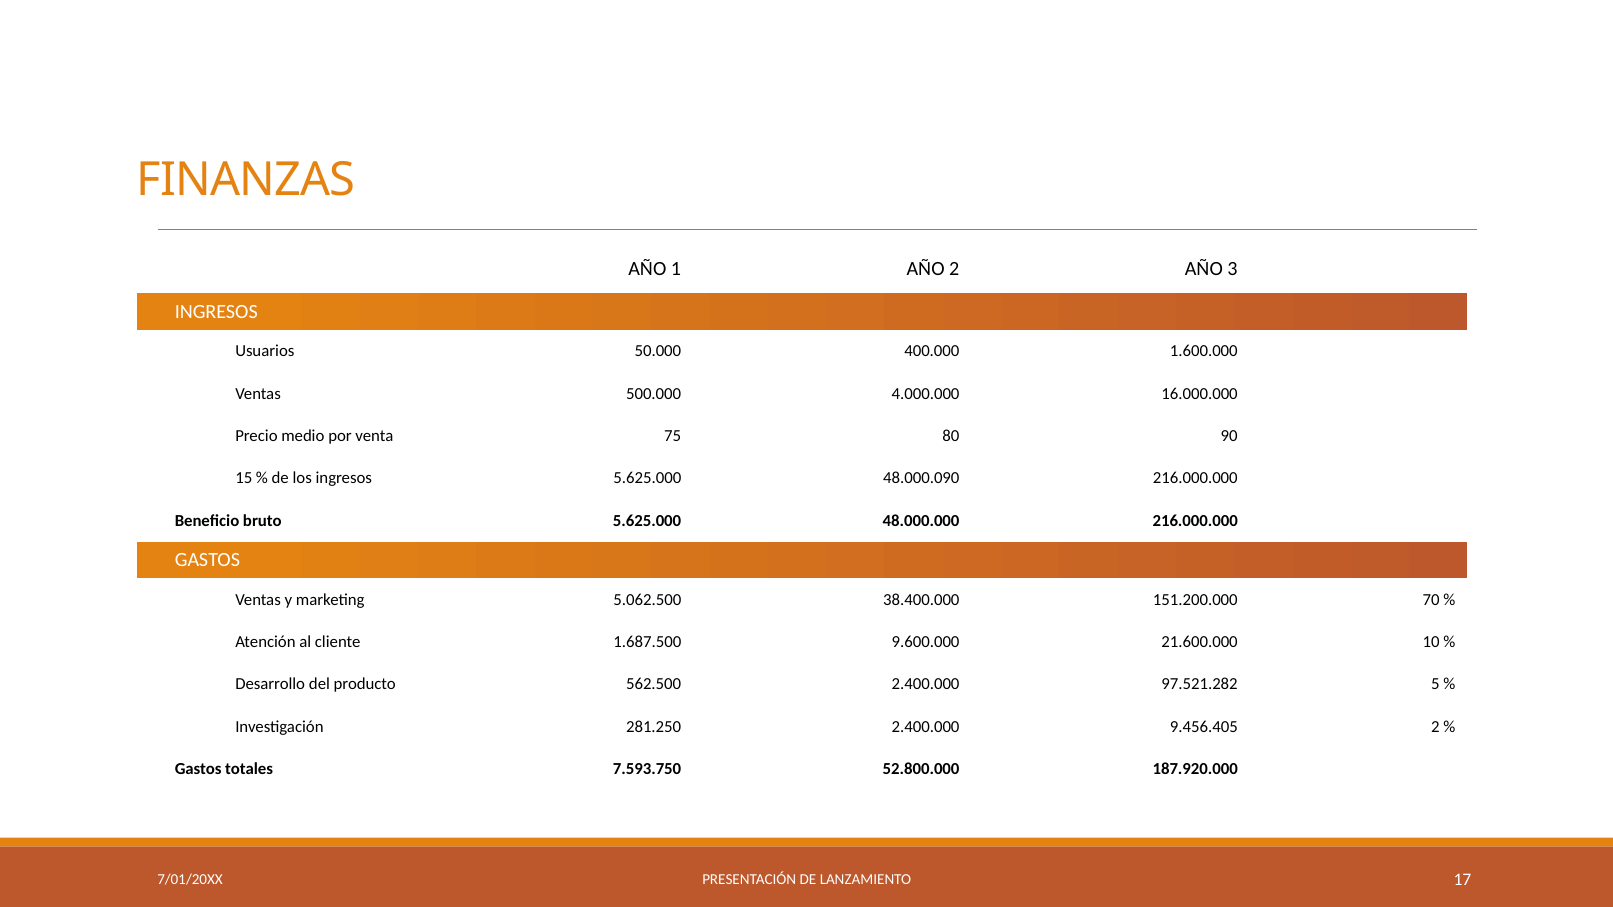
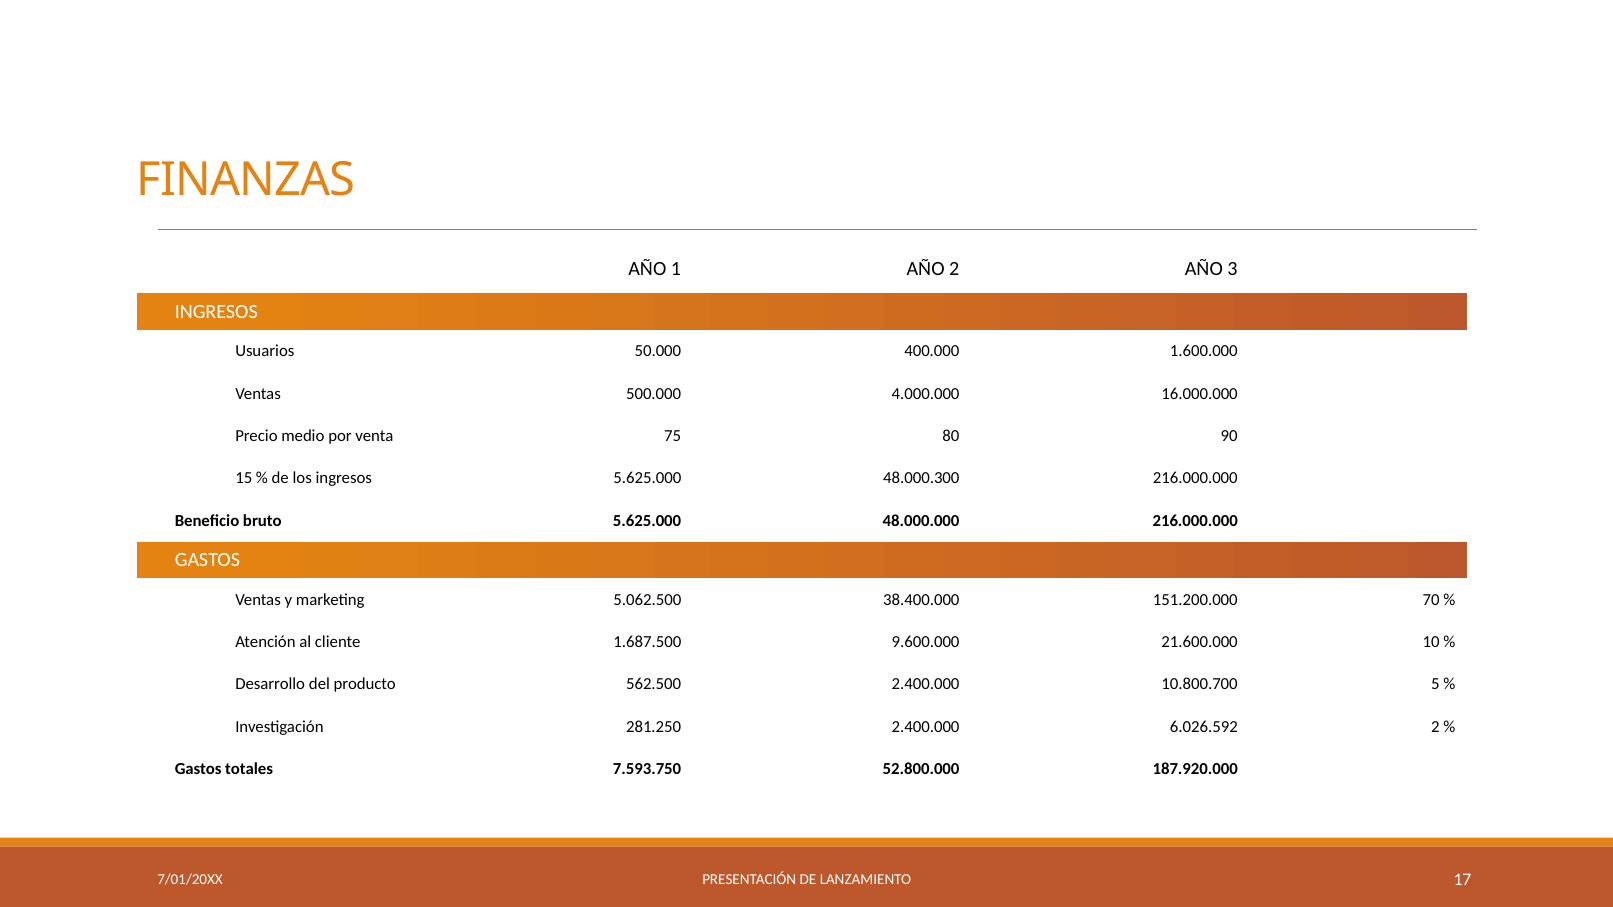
48.000.090: 48.000.090 -> 48.000.300 (921, 478)
97.521.282: 97.521.282 -> 10.800.700 (1200, 684)
9.456.405: 9.456.405 -> 6.026.592 (1204, 727)
